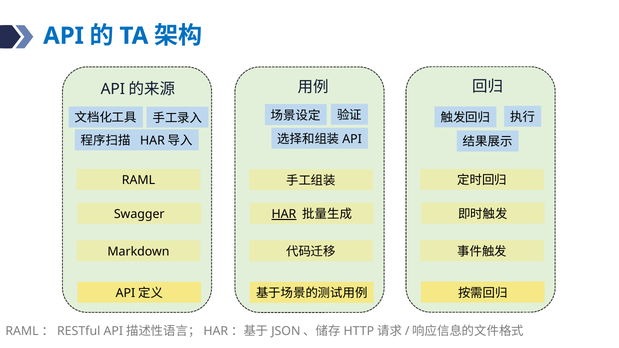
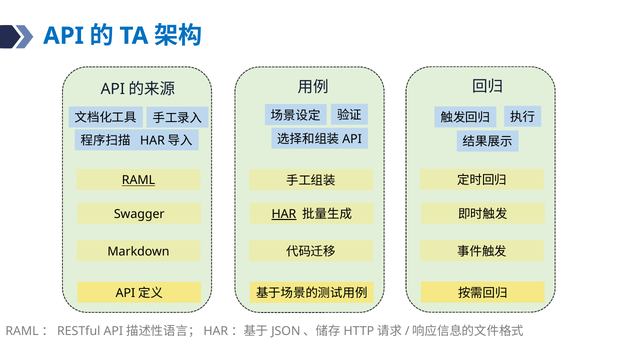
RAML underline: none -> present (138, 180)
